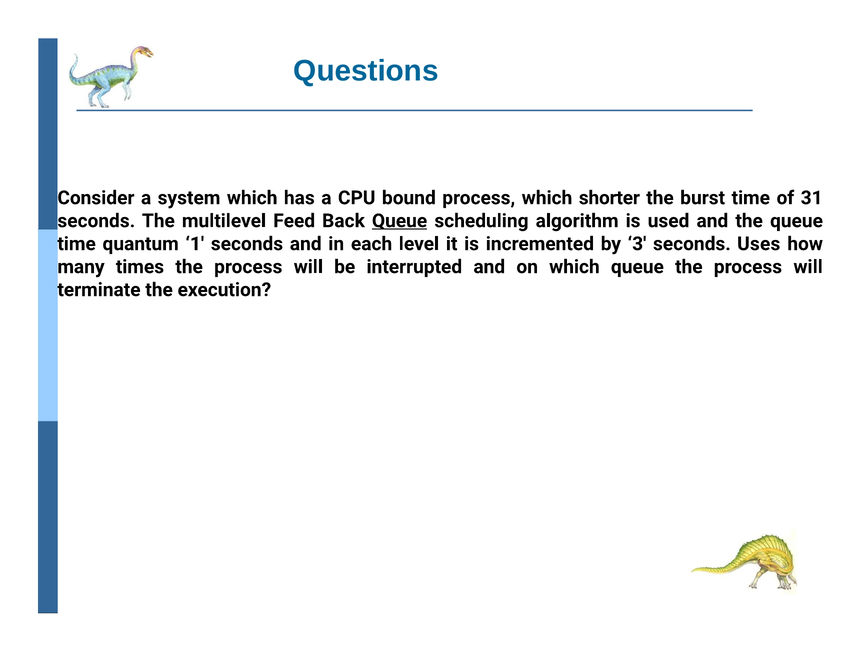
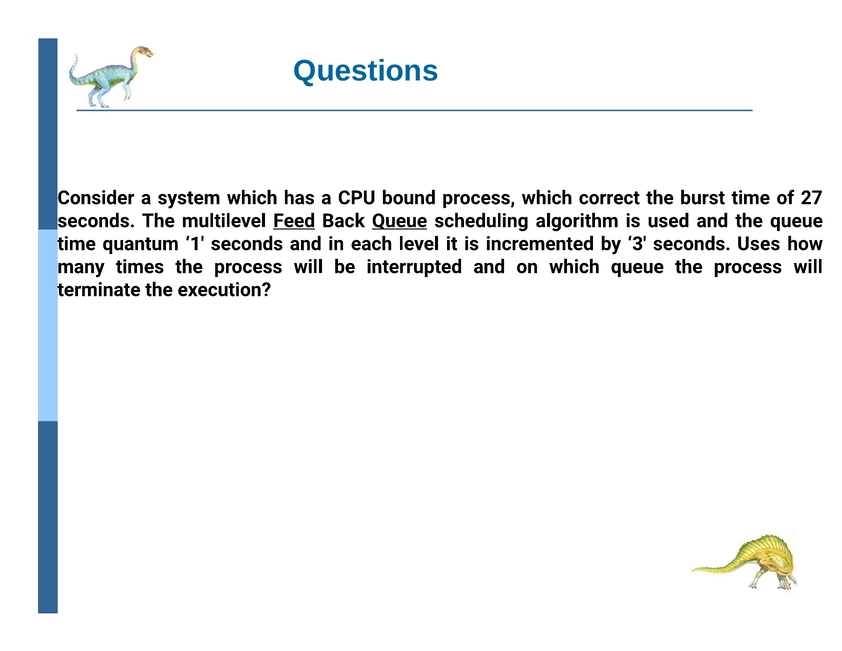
shorter: shorter -> correct (609, 198)
31: 31 -> 27 (812, 198)
Feed underline: none -> present (294, 221)
